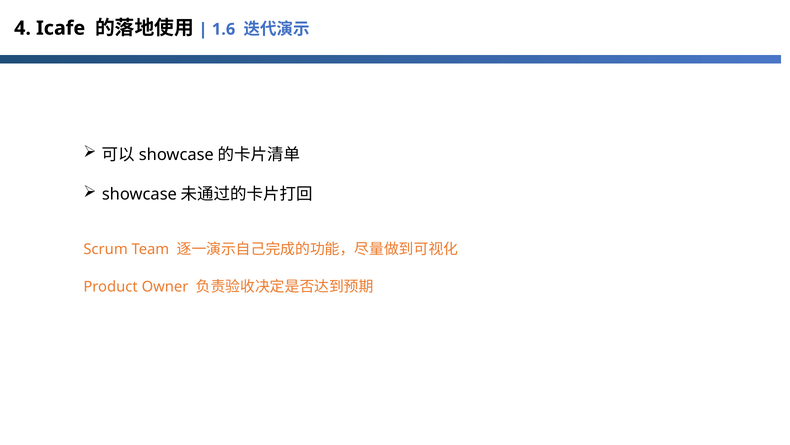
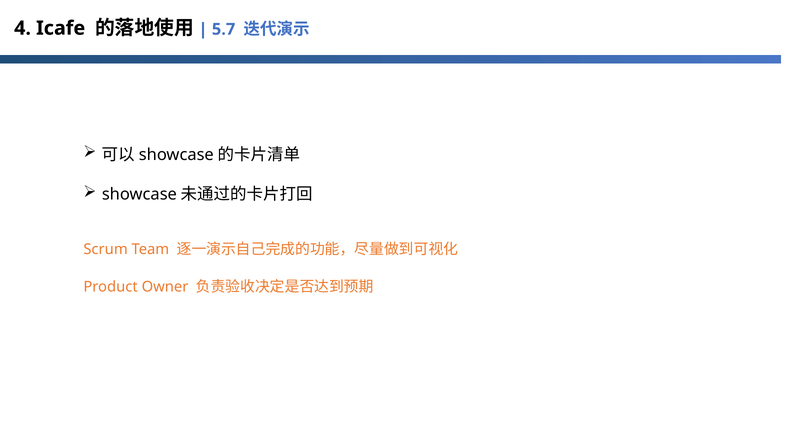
1.6: 1.6 -> 5.7 (224, 29)
